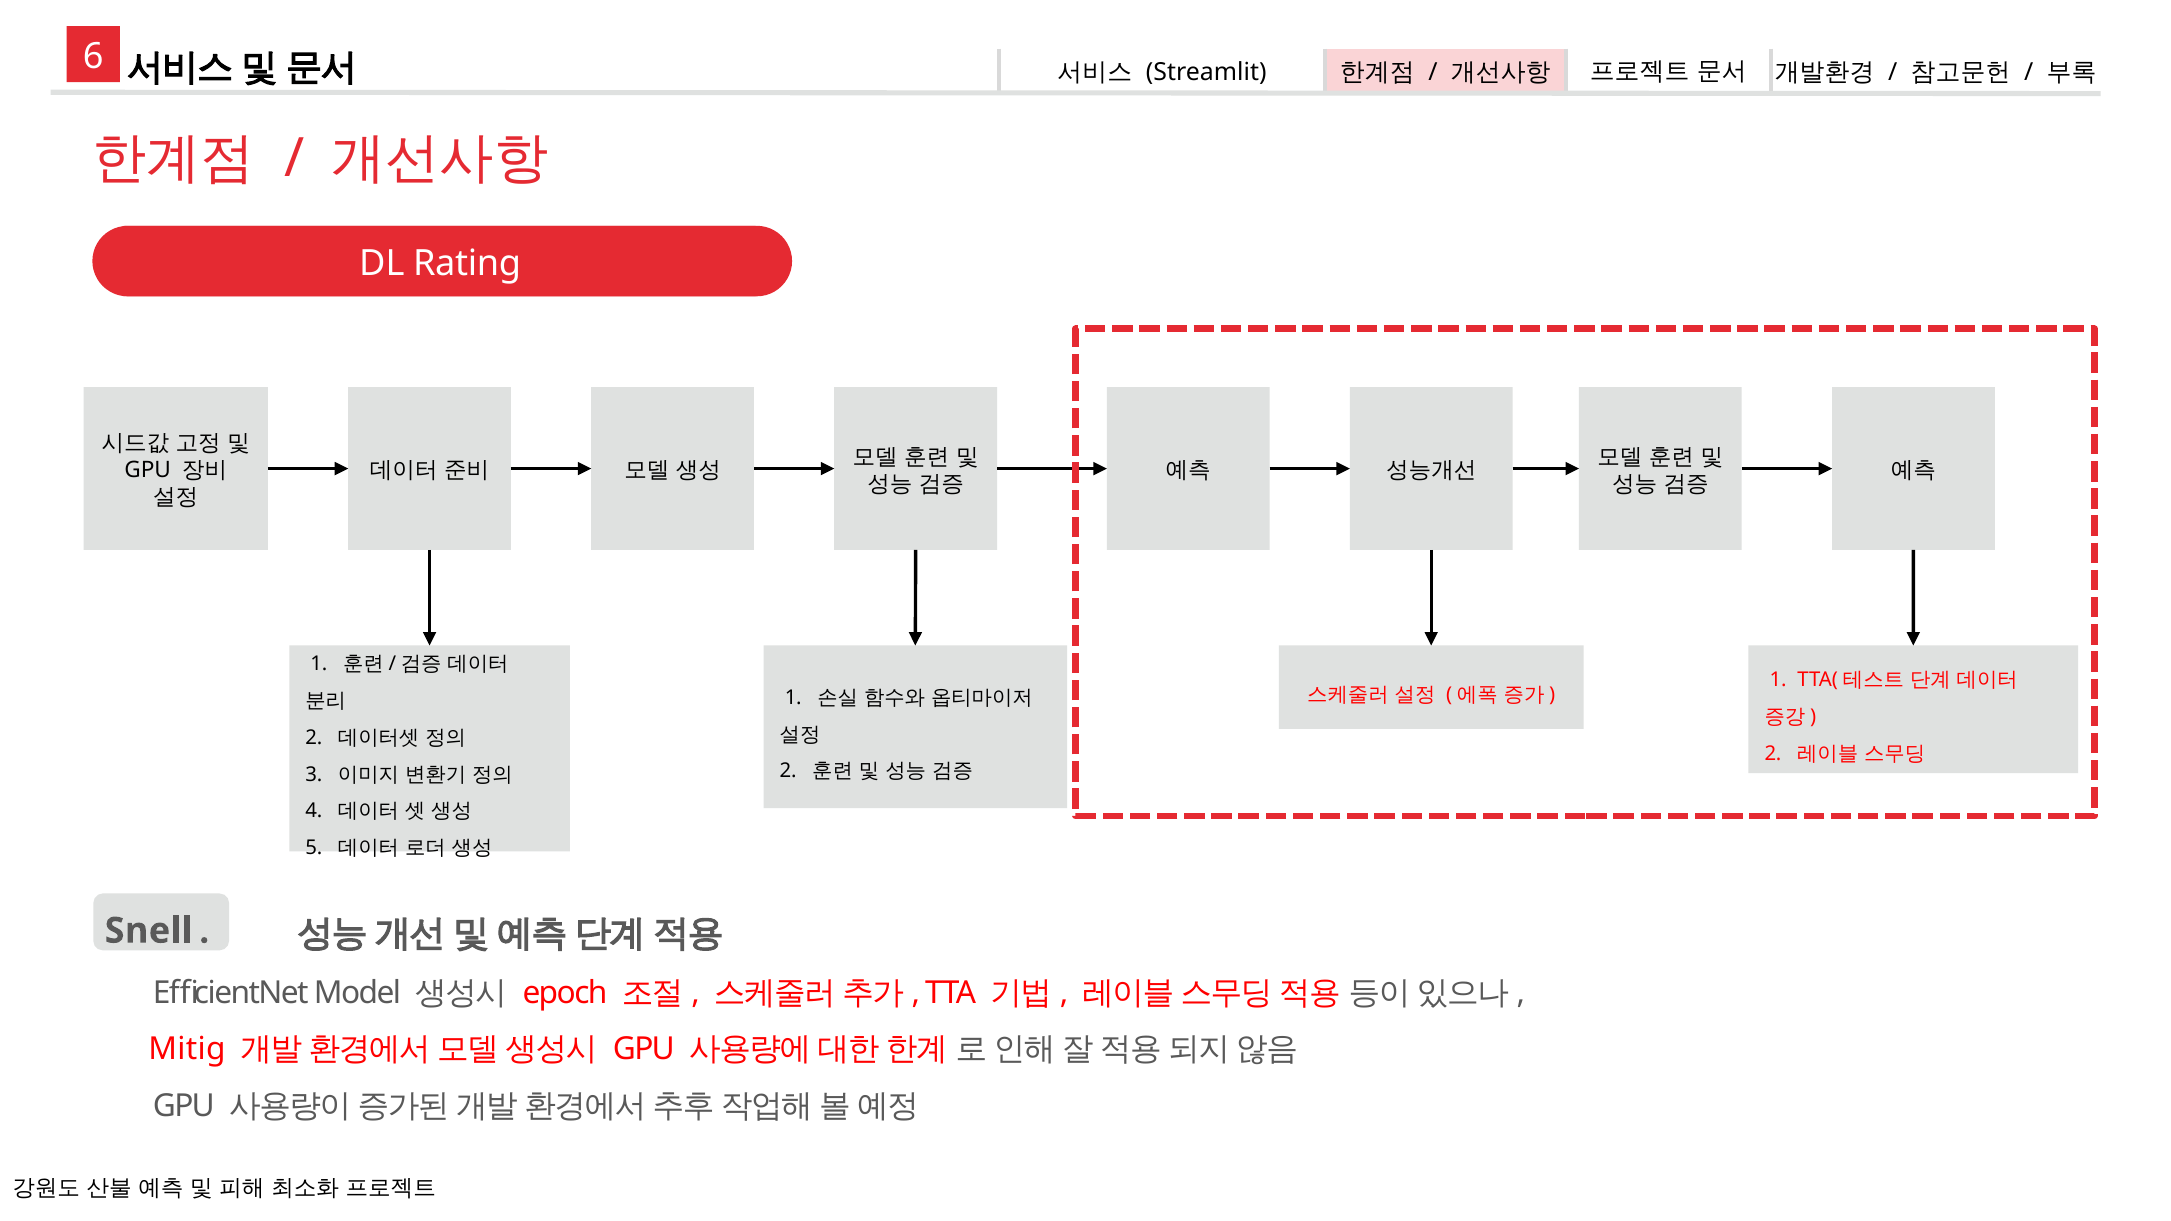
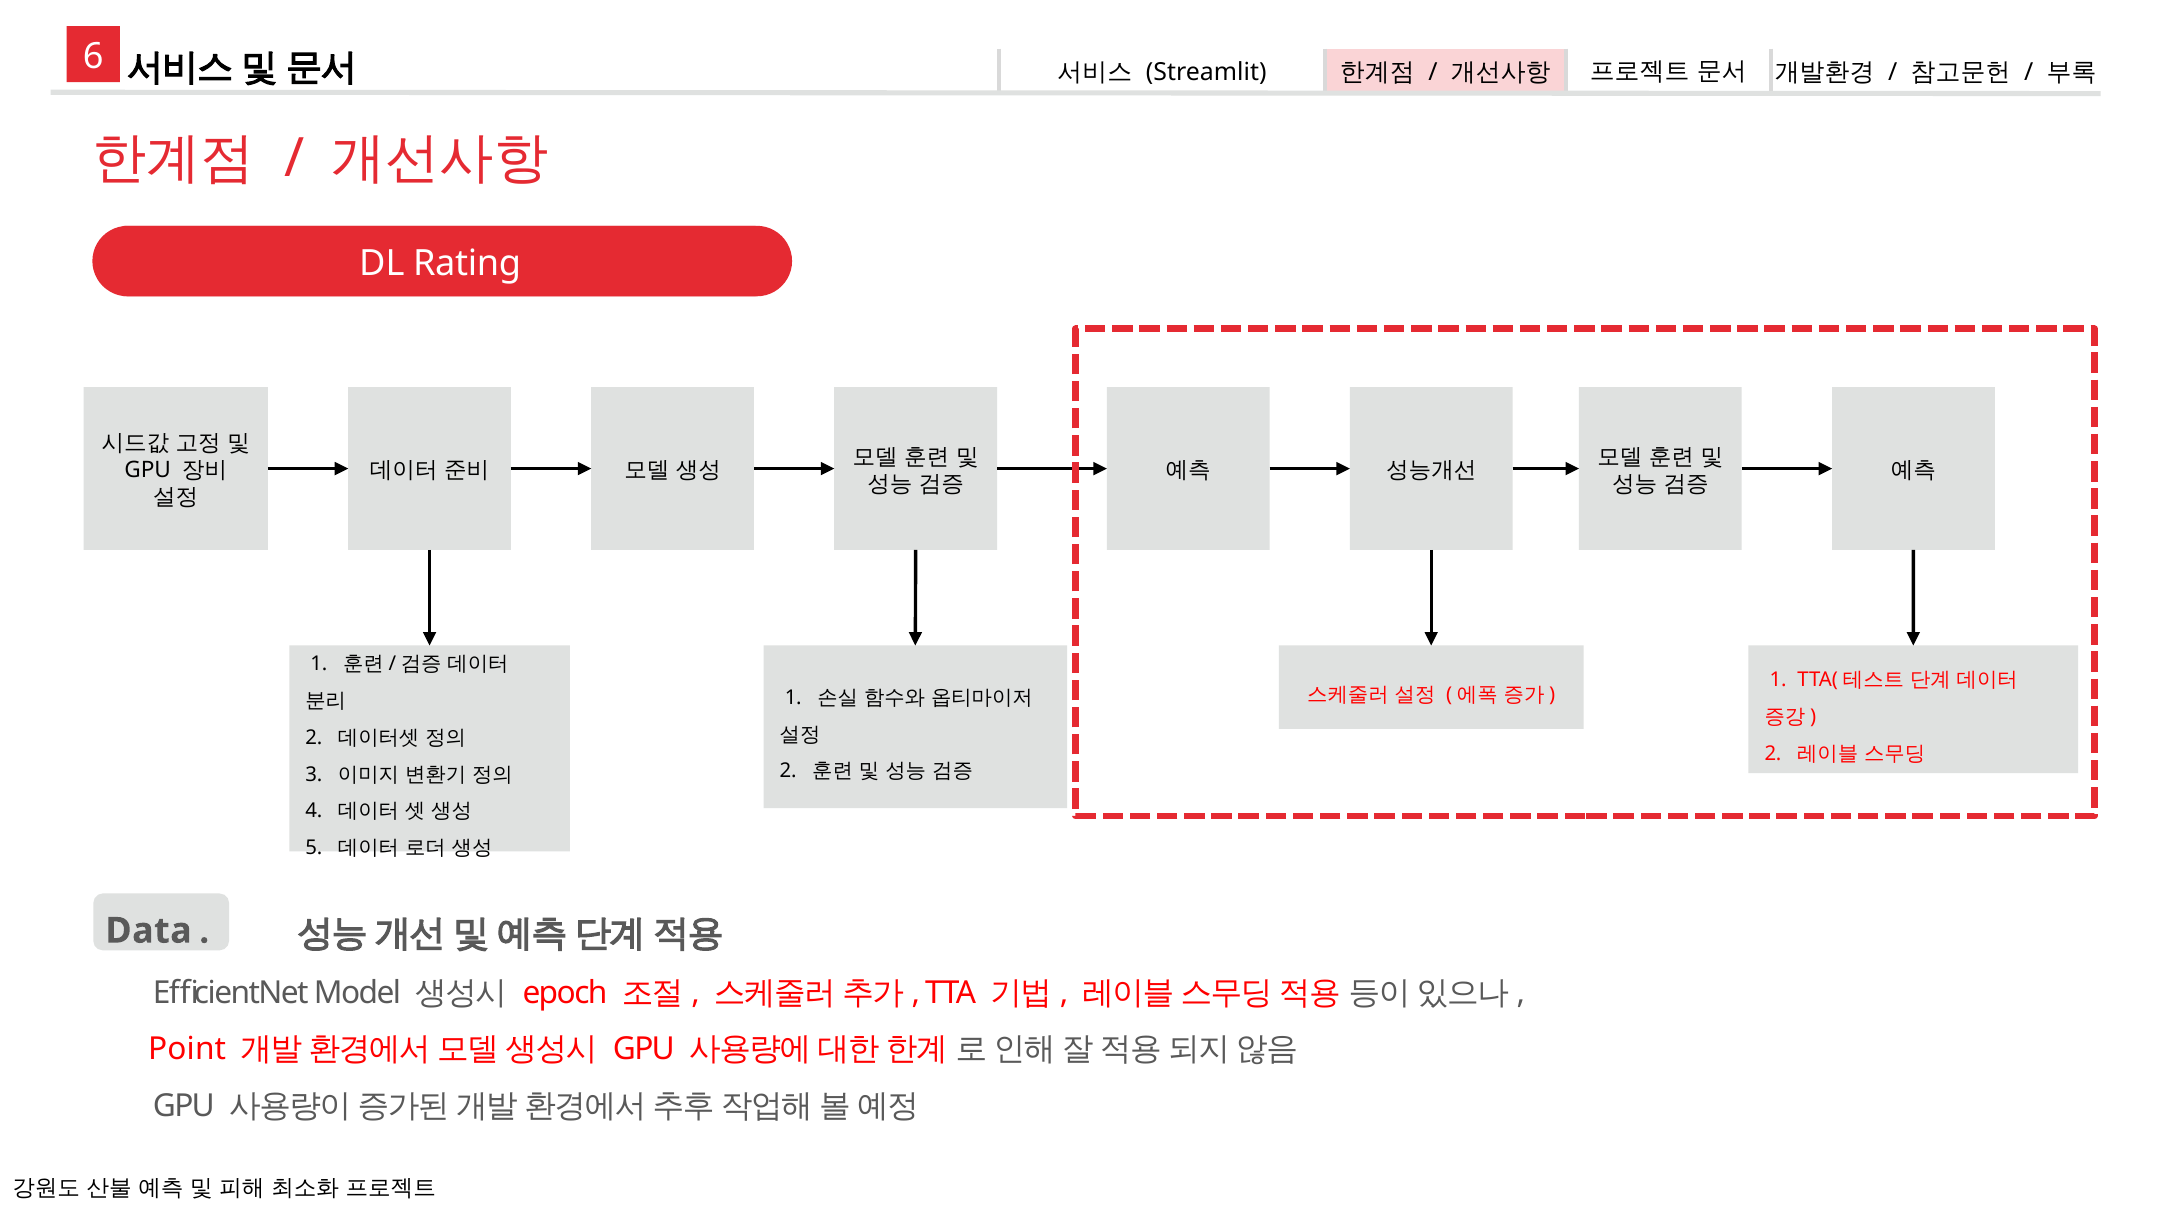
Snell: Snell -> Data (149, 931)
Mitig: Mitig -> Point (187, 1050)
